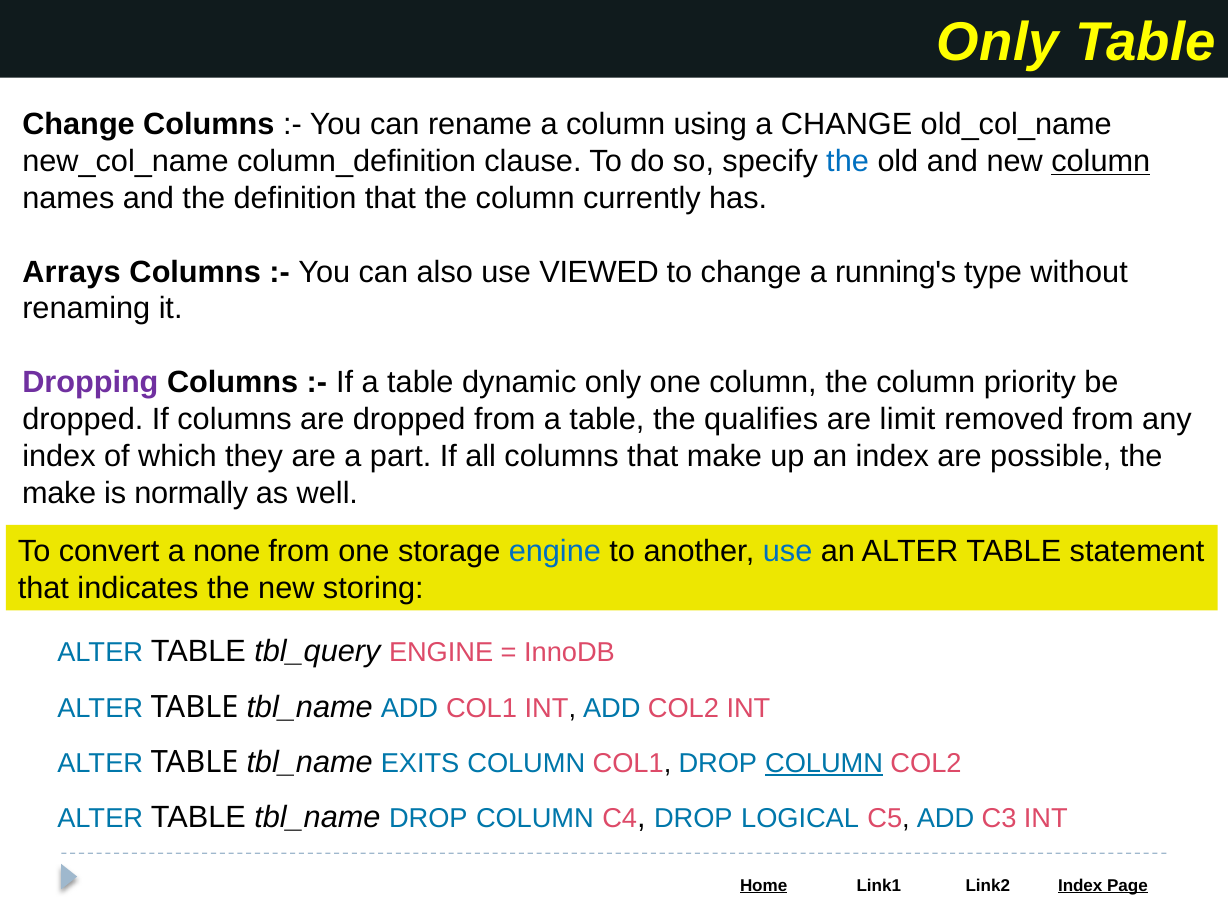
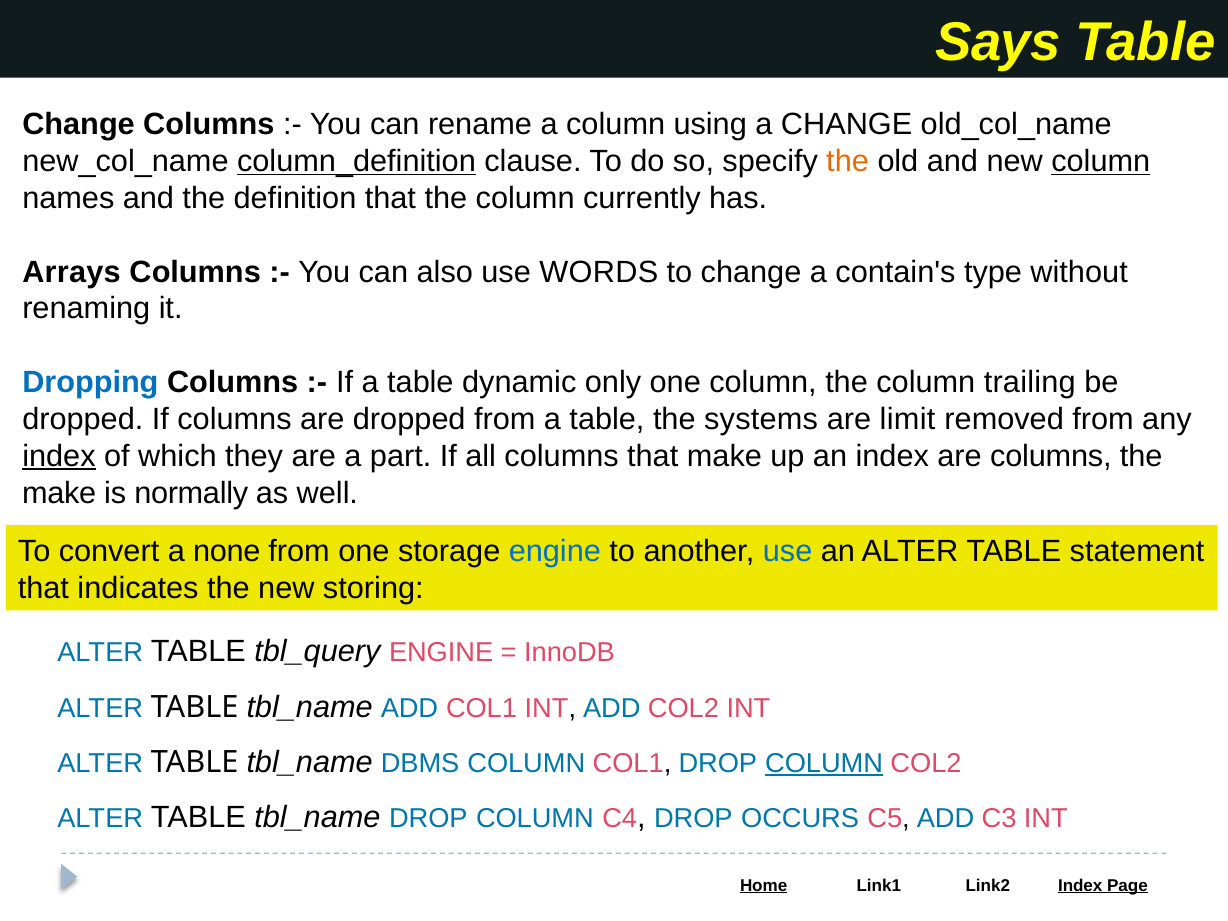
Only: Only -> Says (998, 43)
column_definition underline: none -> present (356, 161)
the colour: blue -> orange (848, 161)
VIEWED: VIEWED -> WORDS (599, 272)
running's: running's -> contain's (895, 272)
Dropping colour: purple -> blue (90, 382)
priority: priority -> trailing (1030, 382)
qualifies: qualifies -> systems (761, 419)
index underline: none -> present (59, 456)
are possible: possible -> columns (1051, 456)
EXITS: EXITS -> DBMS (420, 763)
LOGICAL: LOGICAL -> OCCURS (800, 819)
